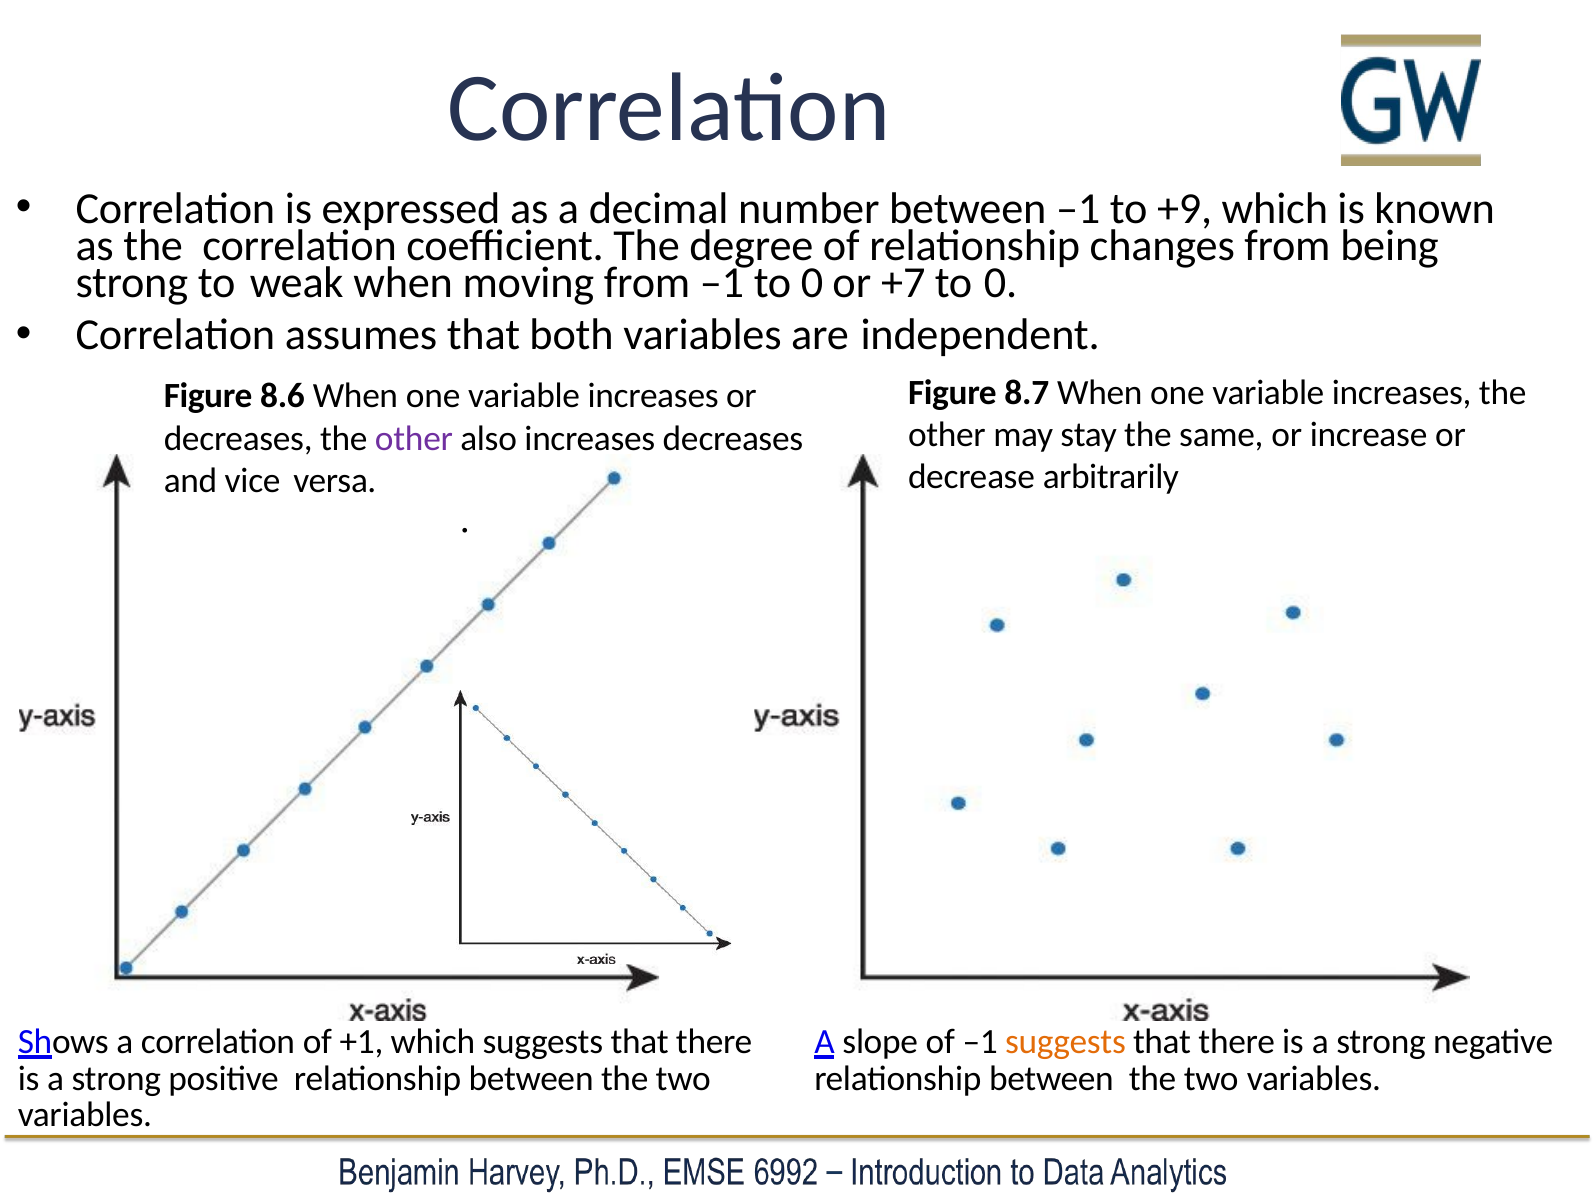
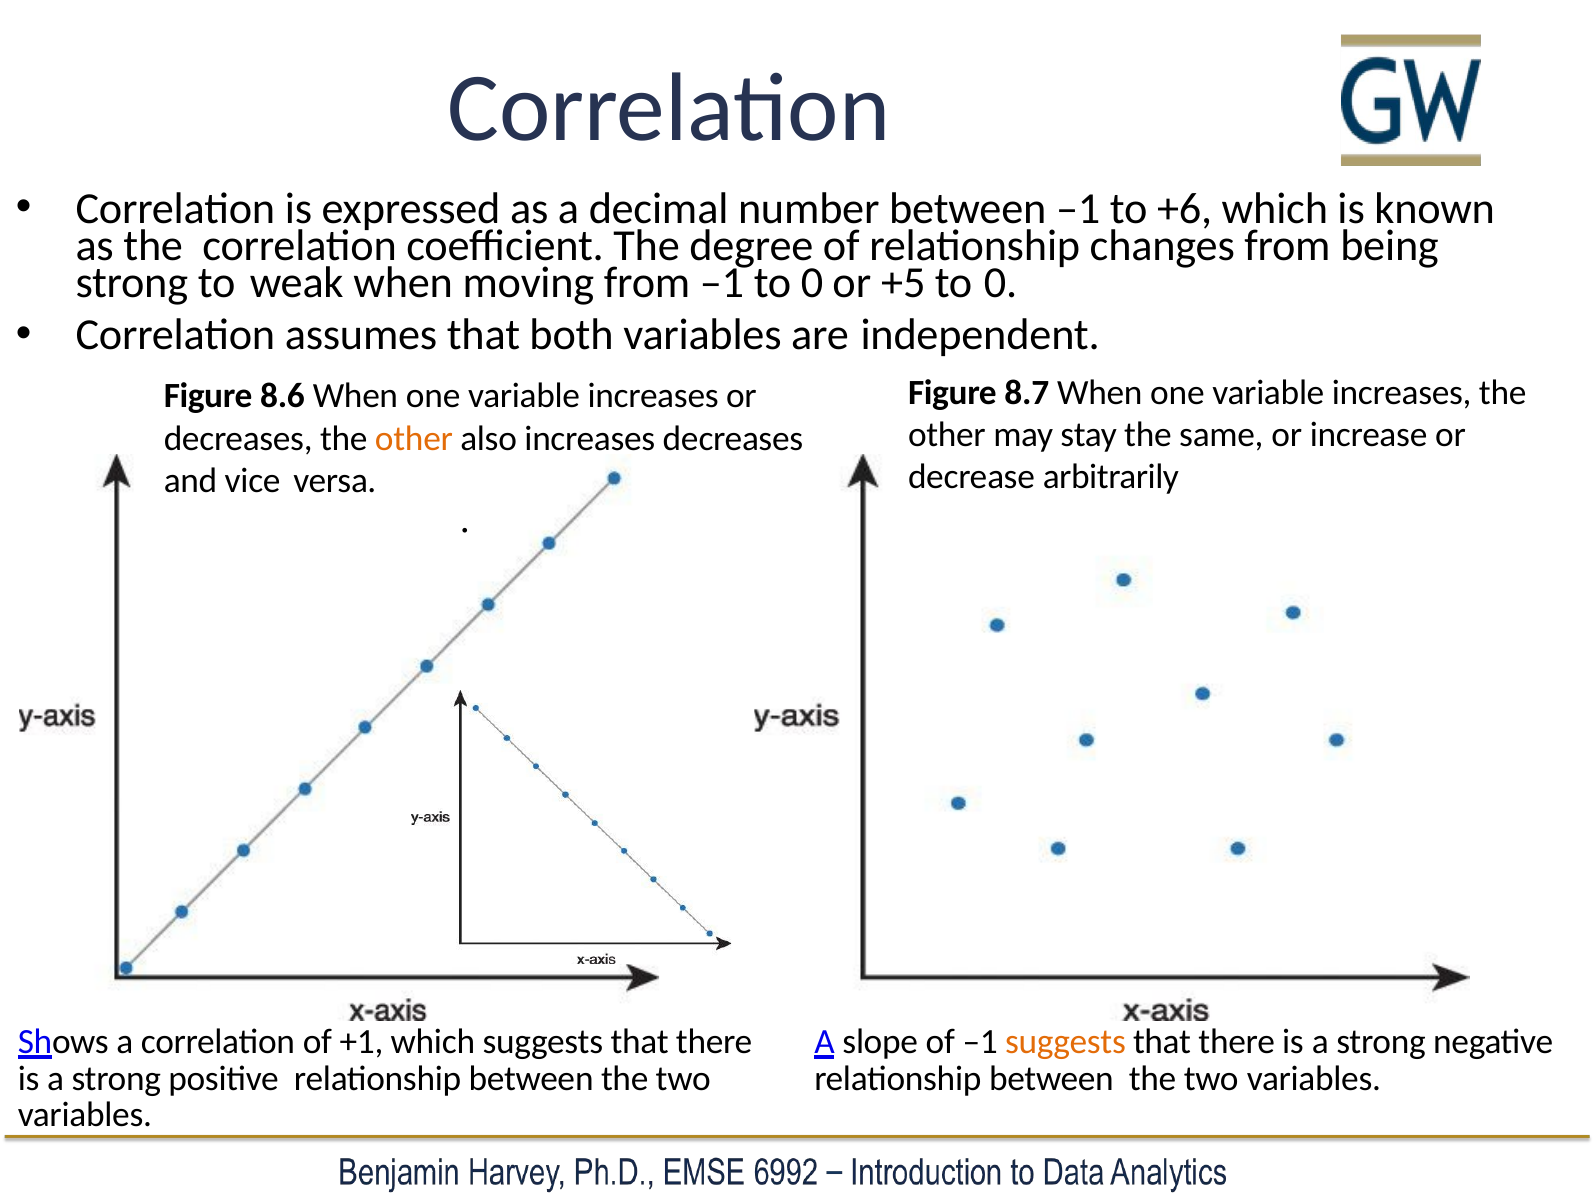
+9: +9 -> +6 (1185, 209)
+7: +7 -> +5 (903, 282)
other colour: purple -> orange (414, 438)
